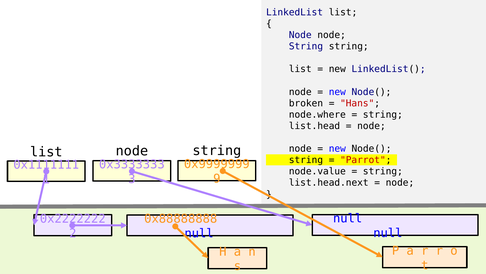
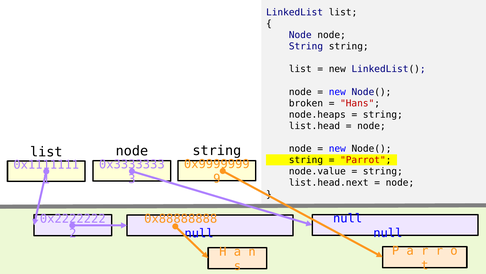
node.where: node.where -> node.heaps (317, 114)
